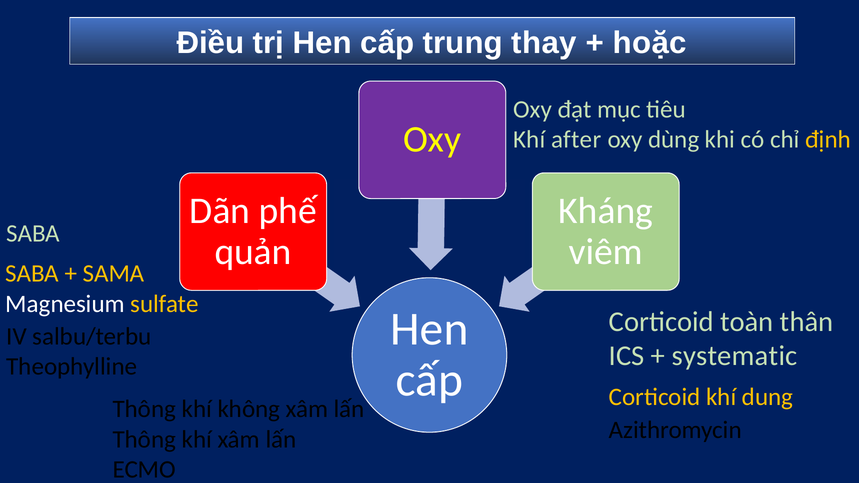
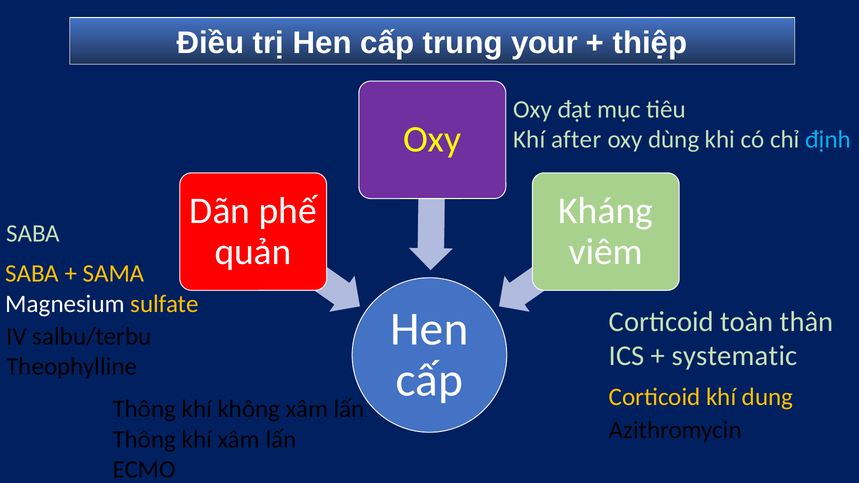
thay: thay -> your (544, 43)
hoặc: hoặc -> thiệp (650, 43)
định colour: yellow -> light blue (828, 139)
